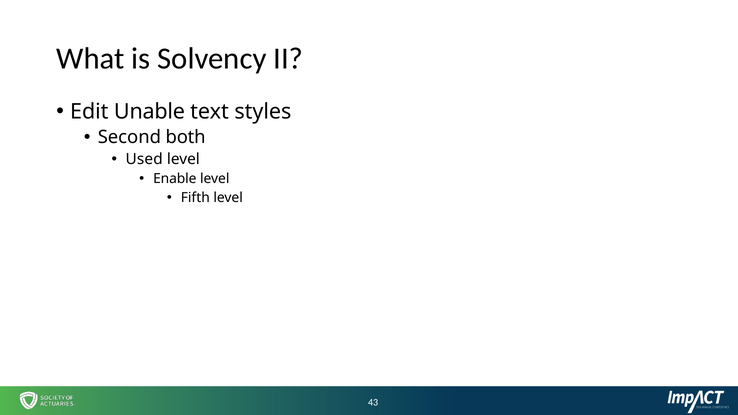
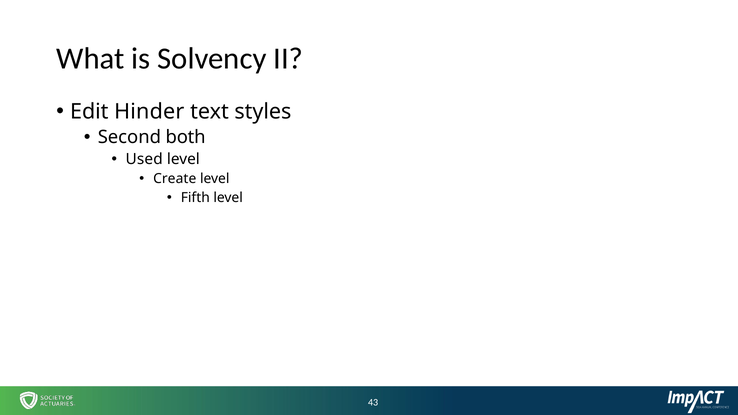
Unable: Unable -> Hinder (149, 112)
Enable: Enable -> Create (175, 179)
